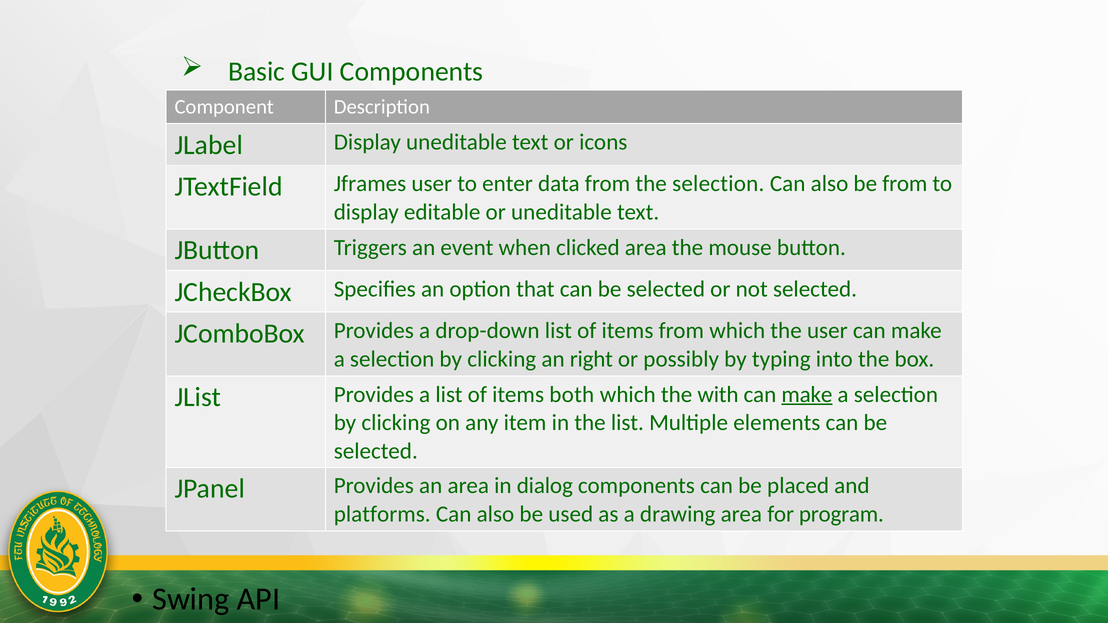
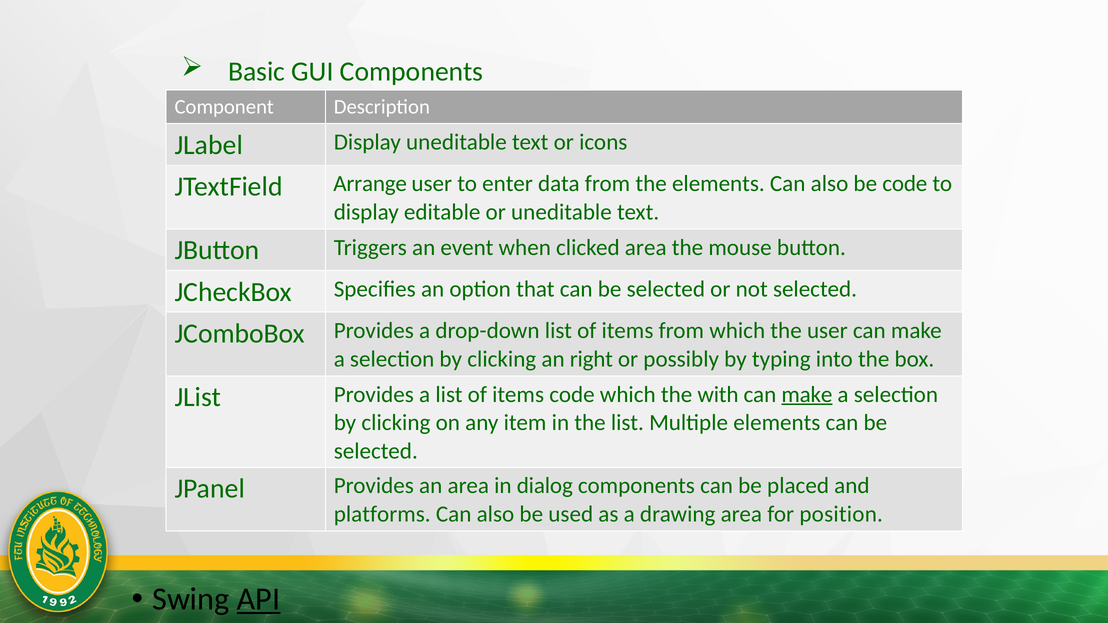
Jframes: Jframes -> Arrange (370, 184)
the selection: selection -> elements (718, 184)
be from: from -> code (905, 184)
items both: both -> code (572, 395)
program: program -> position (841, 514)
API underline: none -> present (259, 599)
